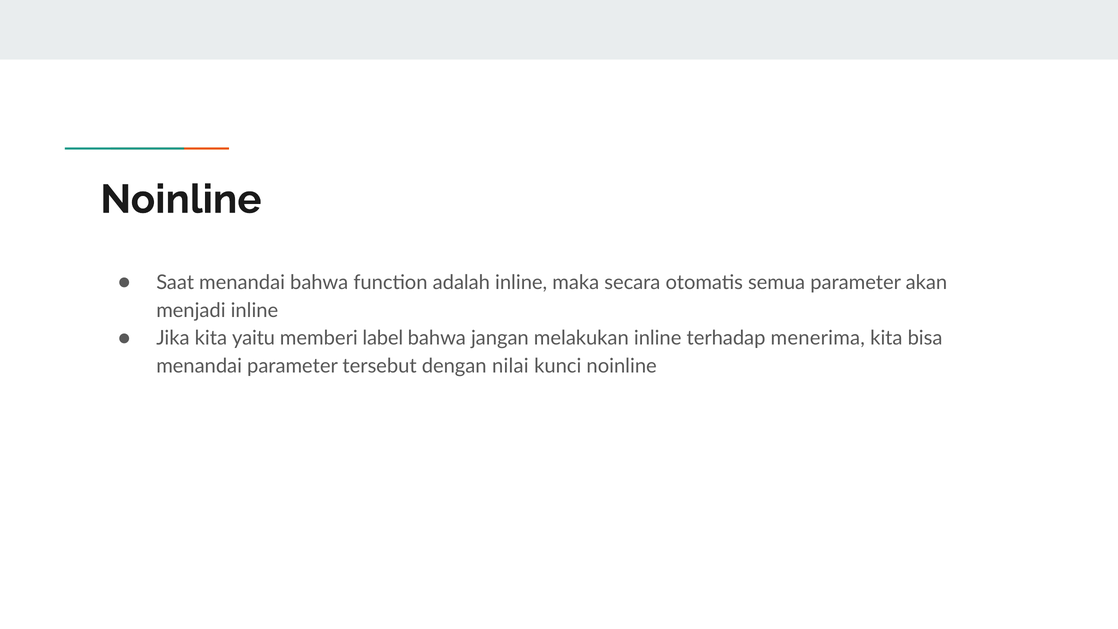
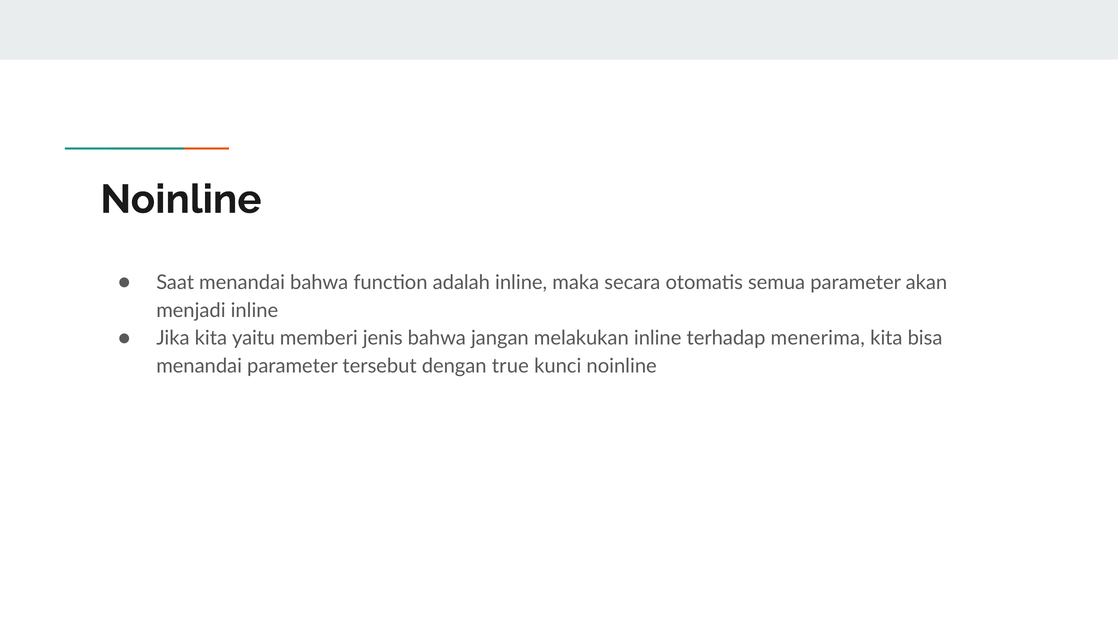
label: label -> jenis (383, 338)
nilai: nilai -> true (510, 366)
